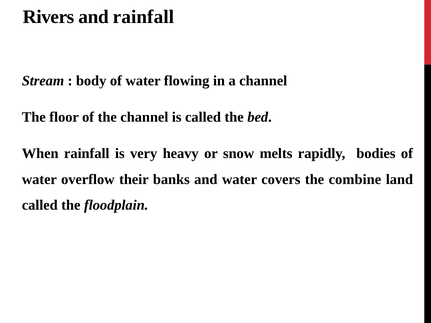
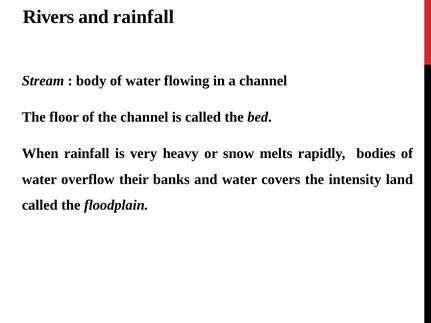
combine: combine -> intensity (355, 180)
